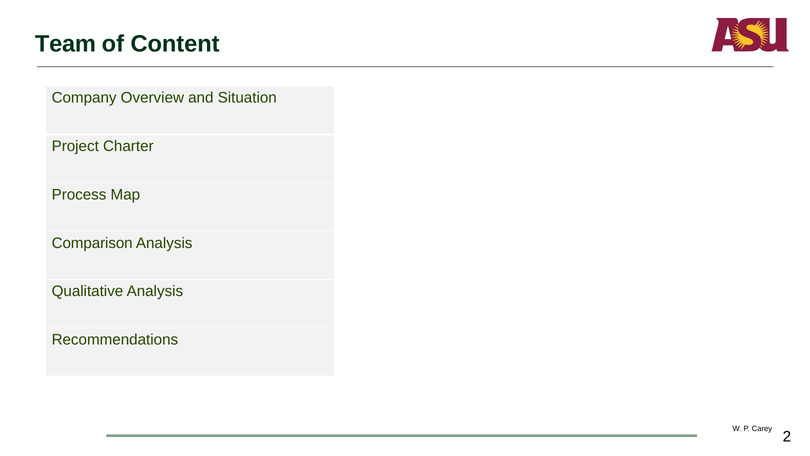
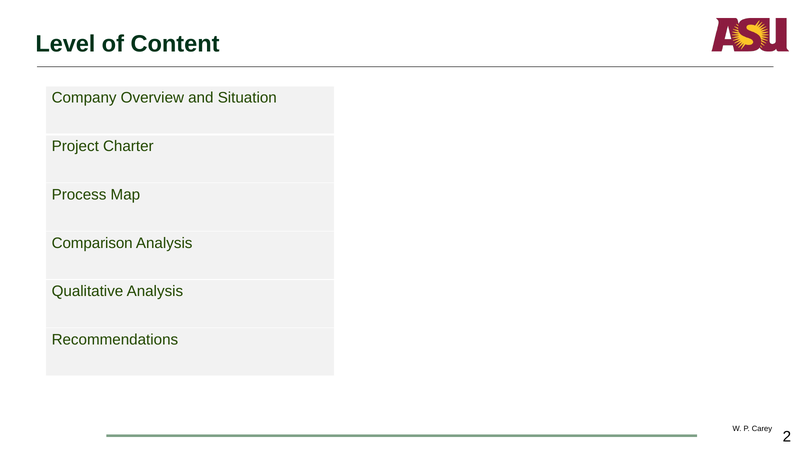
Team: Team -> Level (65, 44)
